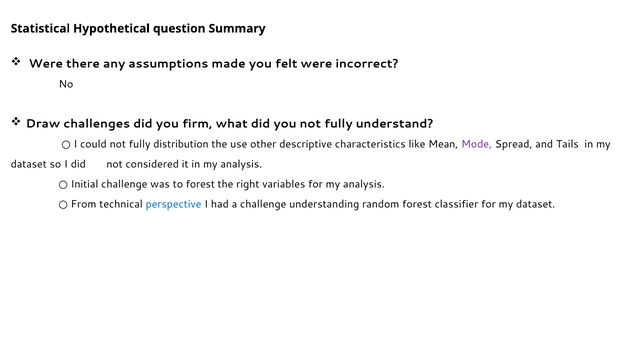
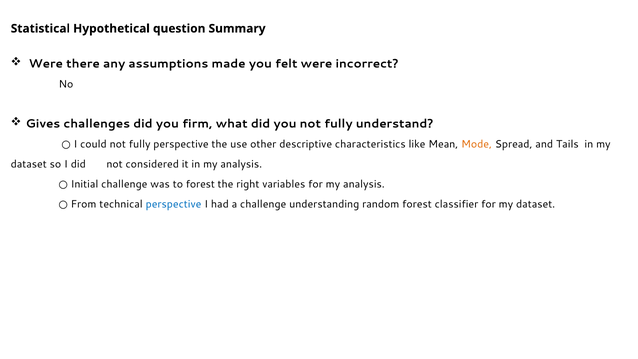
Draw: Draw -> Gives (43, 124)
fully distribution: distribution -> perspective (181, 144)
Mode colour: purple -> orange (477, 144)
